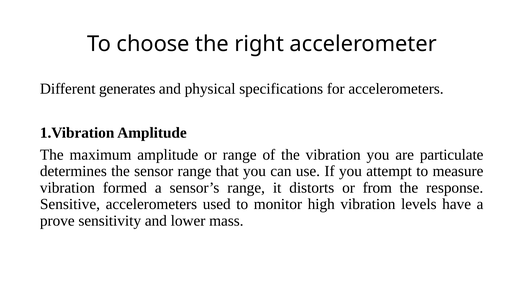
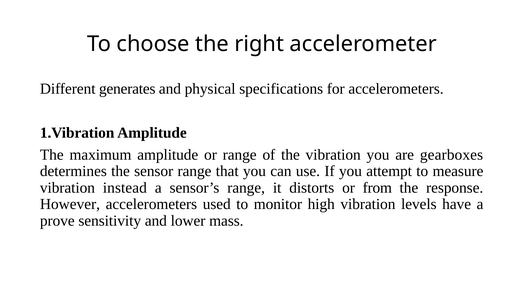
particulate: particulate -> gearboxes (452, 155)
formed: formed -> instead (125, 188)
Sensitive: Sensitive -> However (70, 204)
